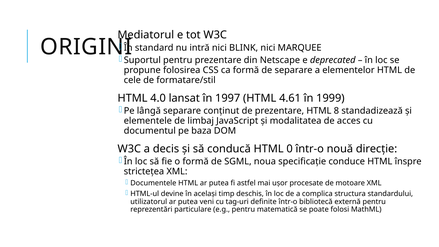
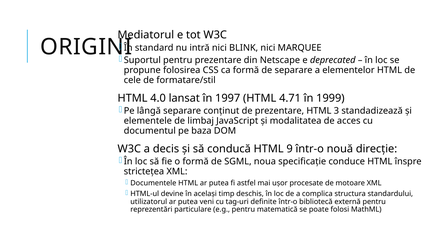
4.61: 4.61 -> 4.71 (290, 98)
8: 8 -> 3 (336, 111)
0: 0 -> 9 (290, 149)
